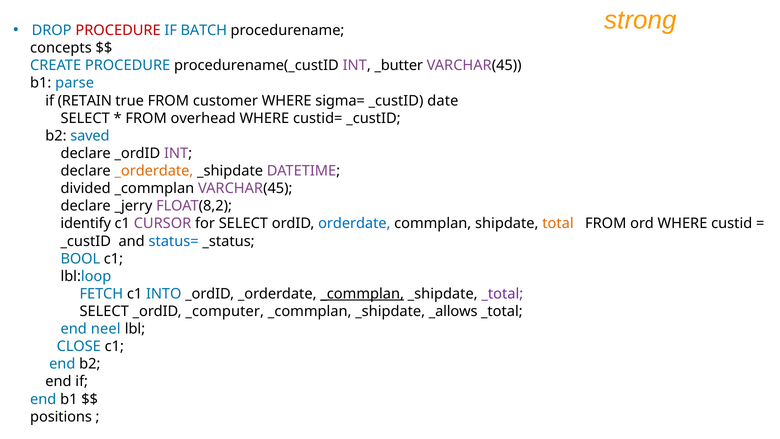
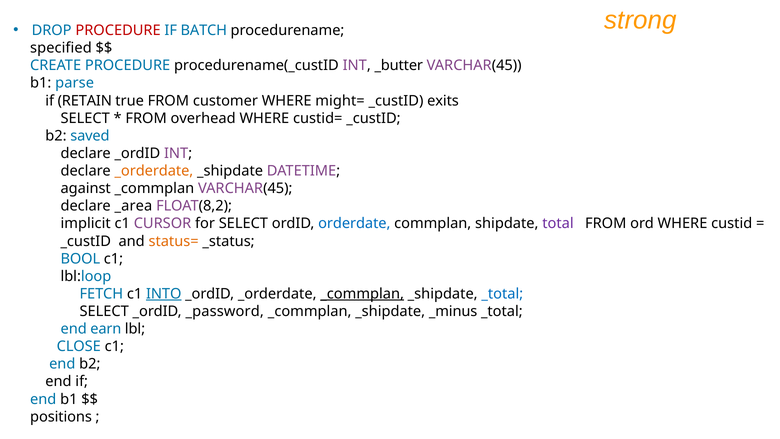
concepts: concepts -> specified (61, 48)
sigma=: sigma= -> might= (340, 101)
date: date -> exits (443, 101)
divided: divided -> against (86, 188)
_jerry: _jerry -> _area (133, 206)
identify: identify -> implicit (86, 223)
total colour: orange -> purple (558, 223)
status= colour: blue -> orange (174, 241)
INTO underline: none -> present (164, 294)
_total colour: purple -> blue (502, 294)
_computer: _computer -> _password (225, 311)
_allows: _allows -> _minus (453, 311)
neel: neel -> earn (106, 329)
